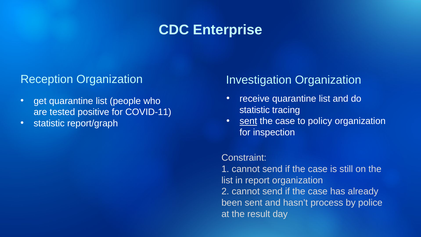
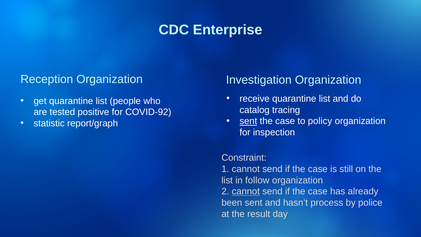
statistic: statistic -> catalog (255, 110)
COVID-11: COVID-11 -> COVID-92 (148, 112)
report: report -> follow (257, 180)
cannot underline: none -> present (246, 191)
